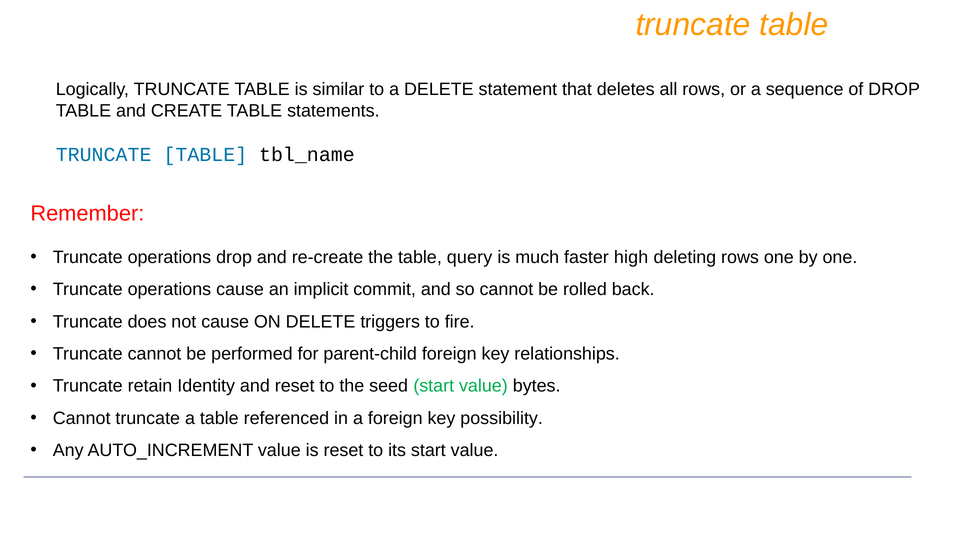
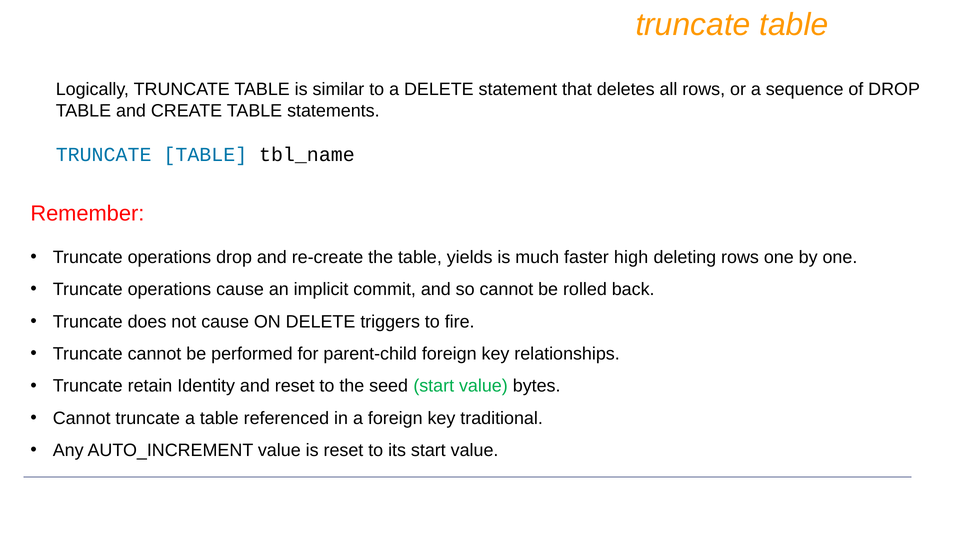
query: query -> yields (470, 257)
possibility: possibility -> traditional (502, 418)
